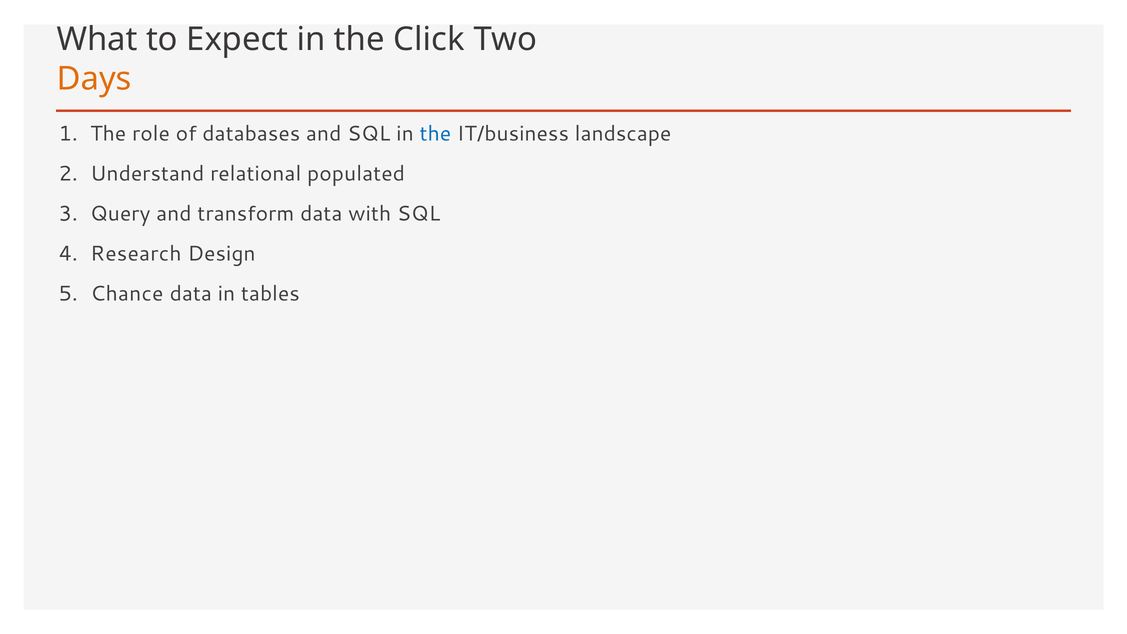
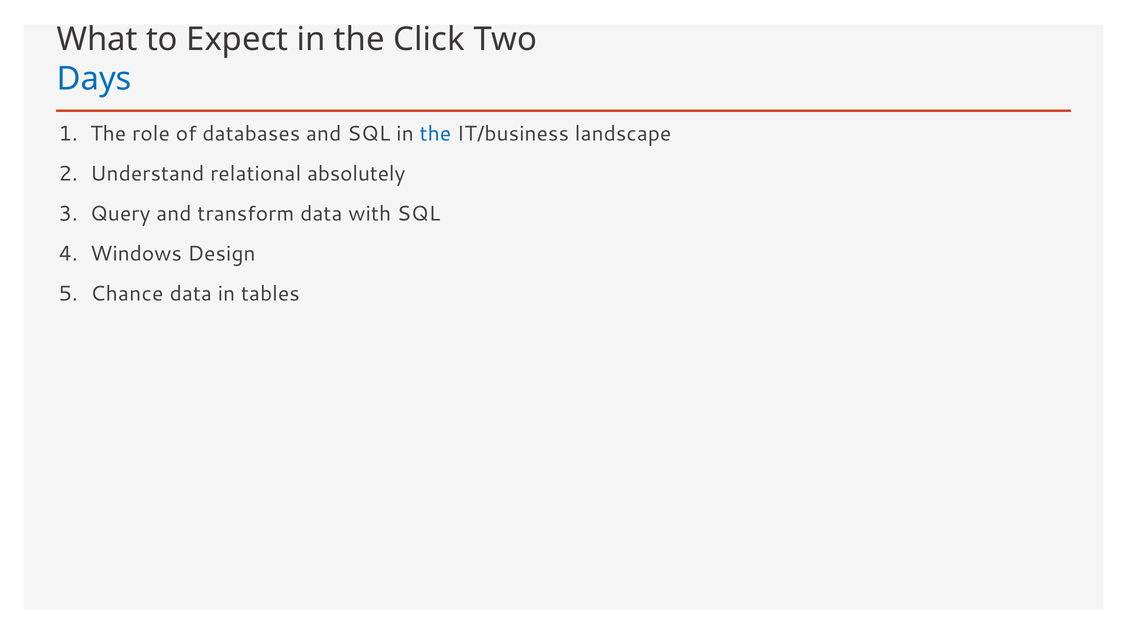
Days colour: orange -> blue (94, 79)
populated: populated -> absolutely (356, 174)
Research: Research -> Windows (136, 254)
